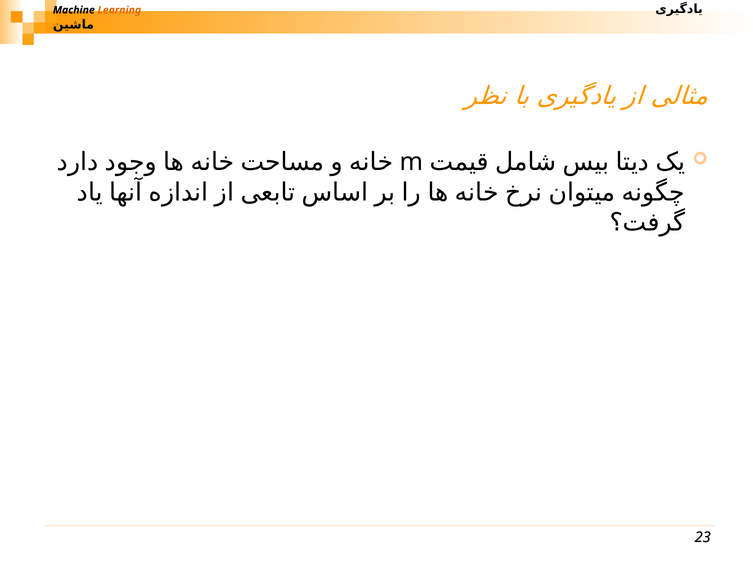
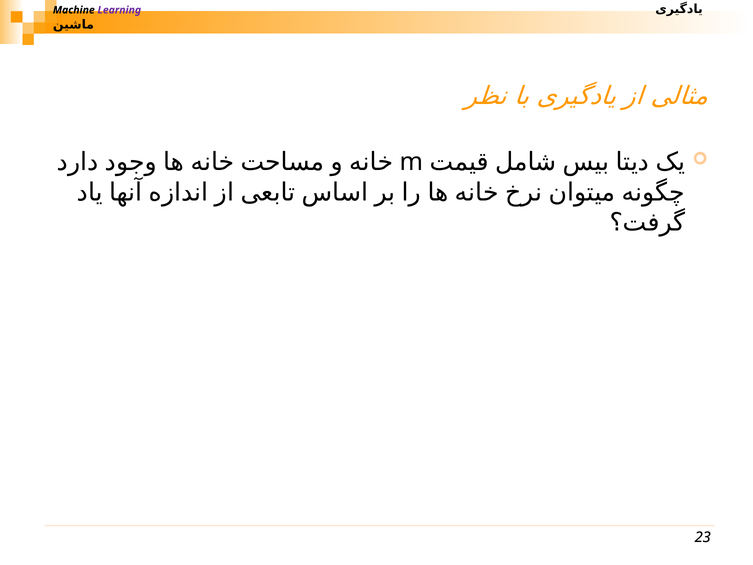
Learning colour: orange -> purple (119, 10)
